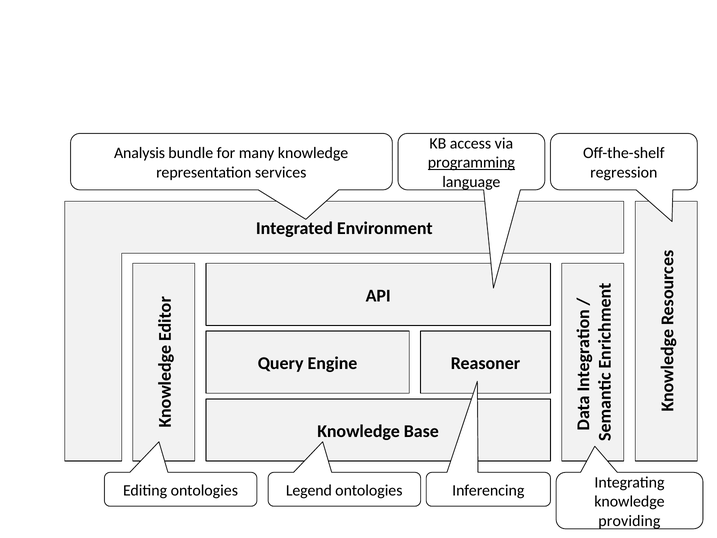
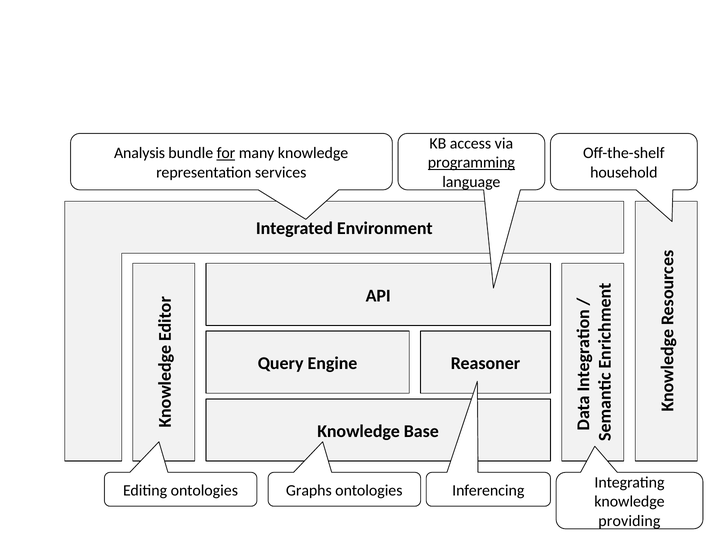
for underline: none -> present (226, 153)
regression: regression -> household (624, 172)
Legend: Legend -> Graphs (309, 490)
